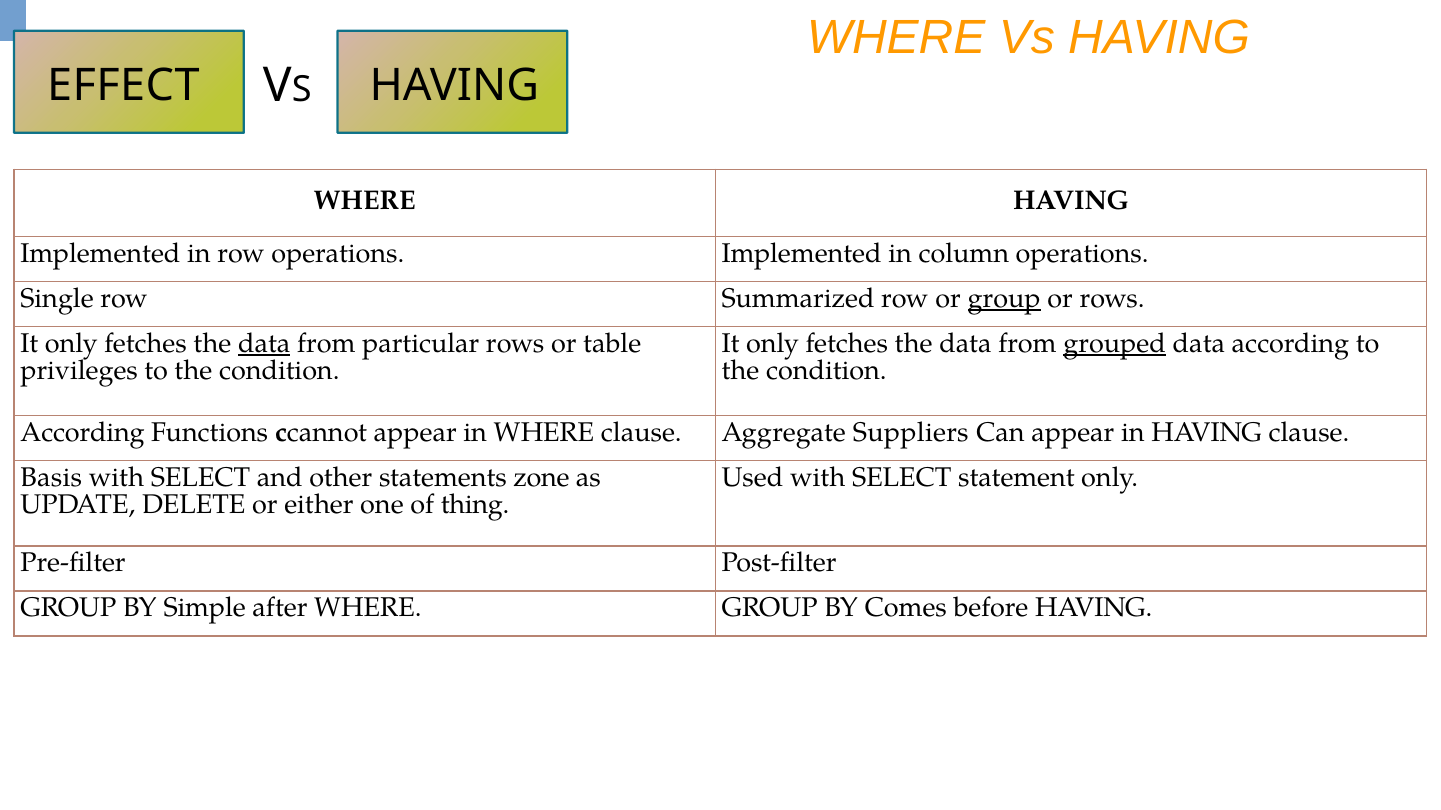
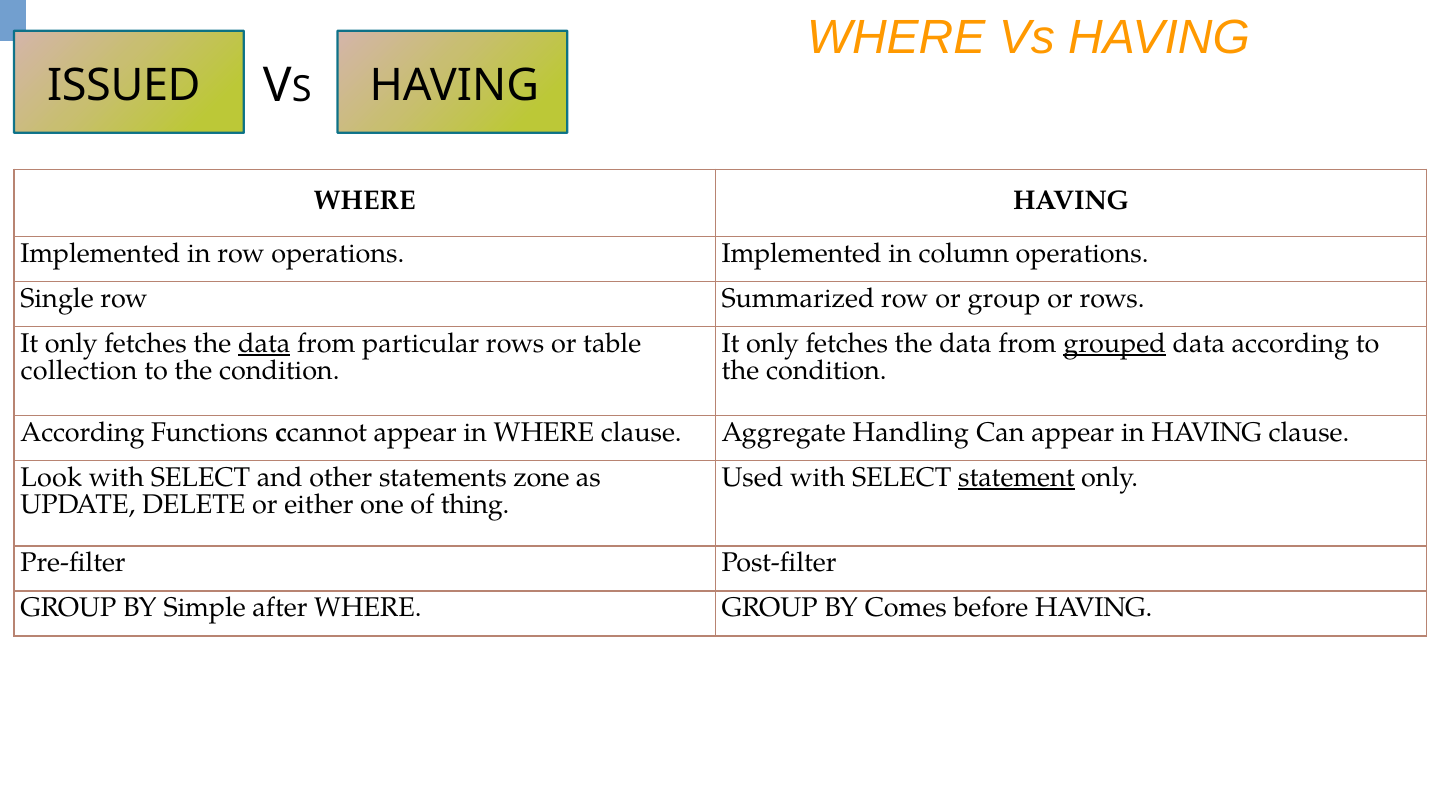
EFFECT: EFFECT -> ISSUED (124, 85)
group underline: present -> none (1004, 299)
privileges: privileges -> collection (79, 371)
Suppliers: Suppliers -> Handling (911, 433)
Basis: Basis -> Look (51, 478)
statement underline: none -> present (1016, 478)
